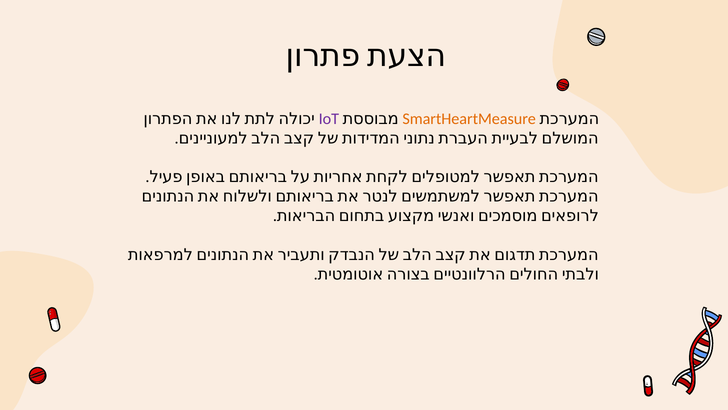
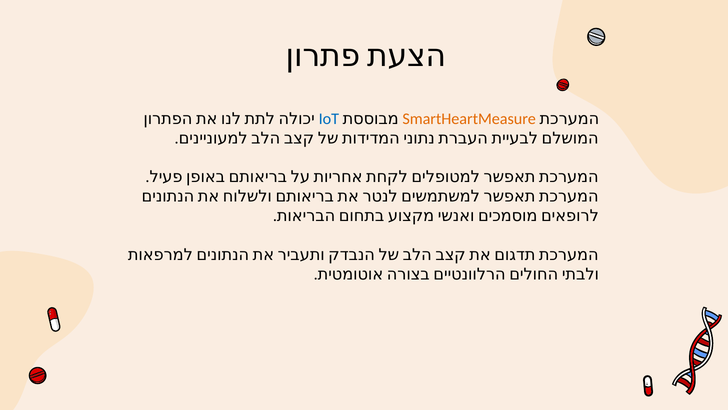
IoT colour: purple -> blue (329, 119)
